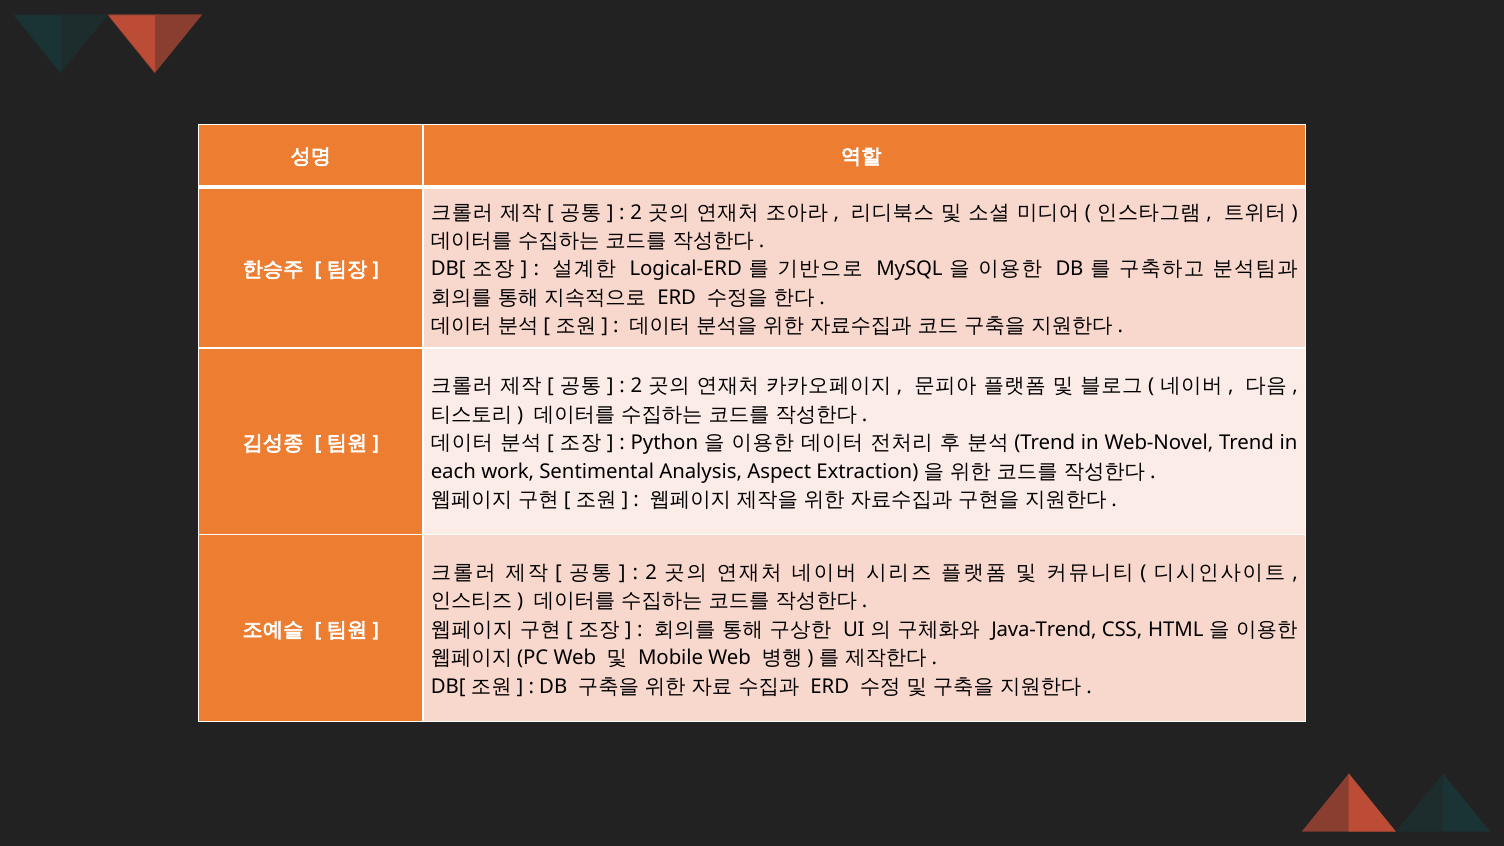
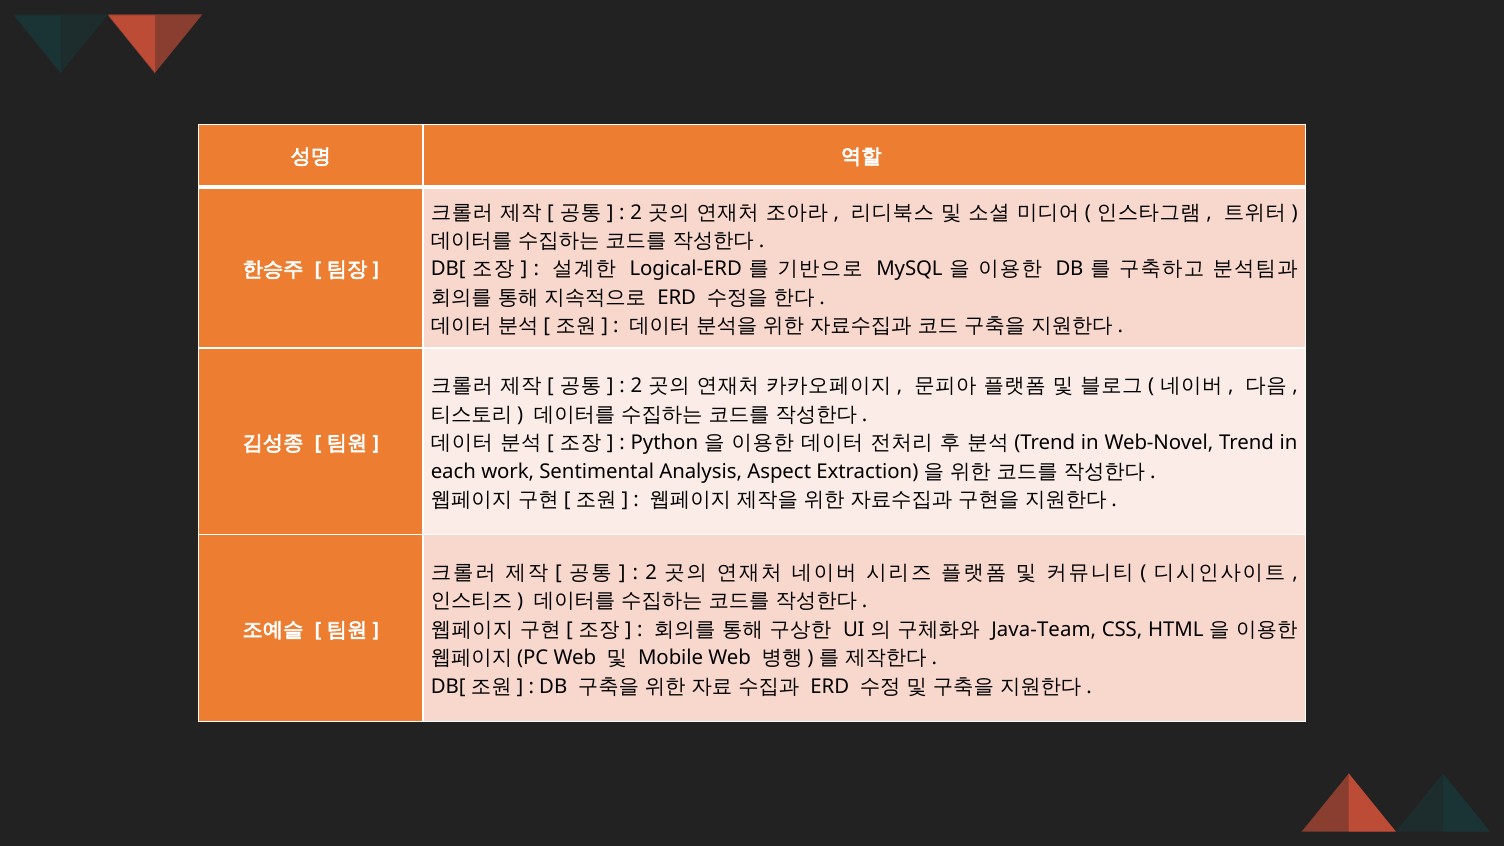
Java-Trend: Java-Trend -> Java-Team (1044, 630)
